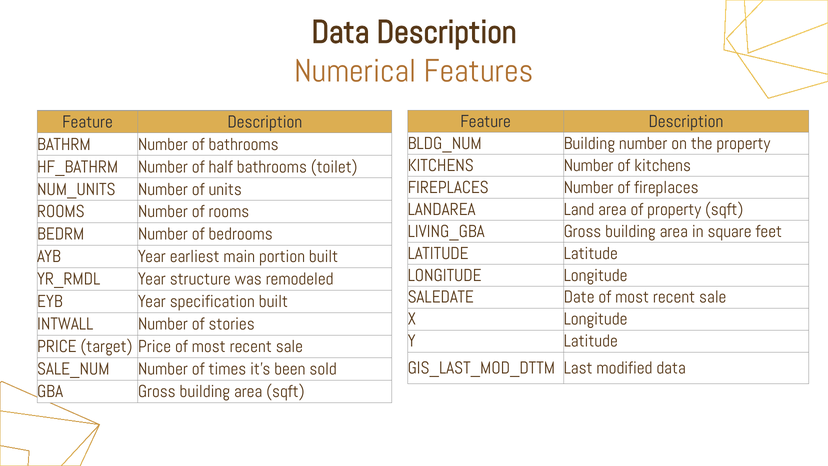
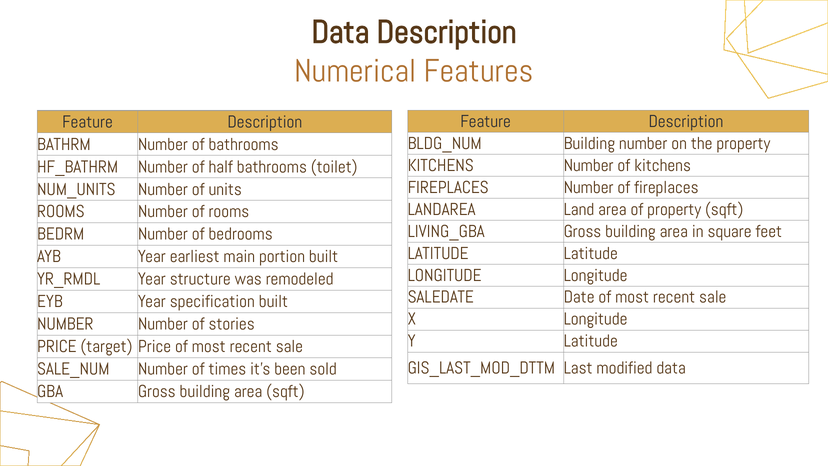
INTWALL: INTWALL -> NUMBER (65, 324)
